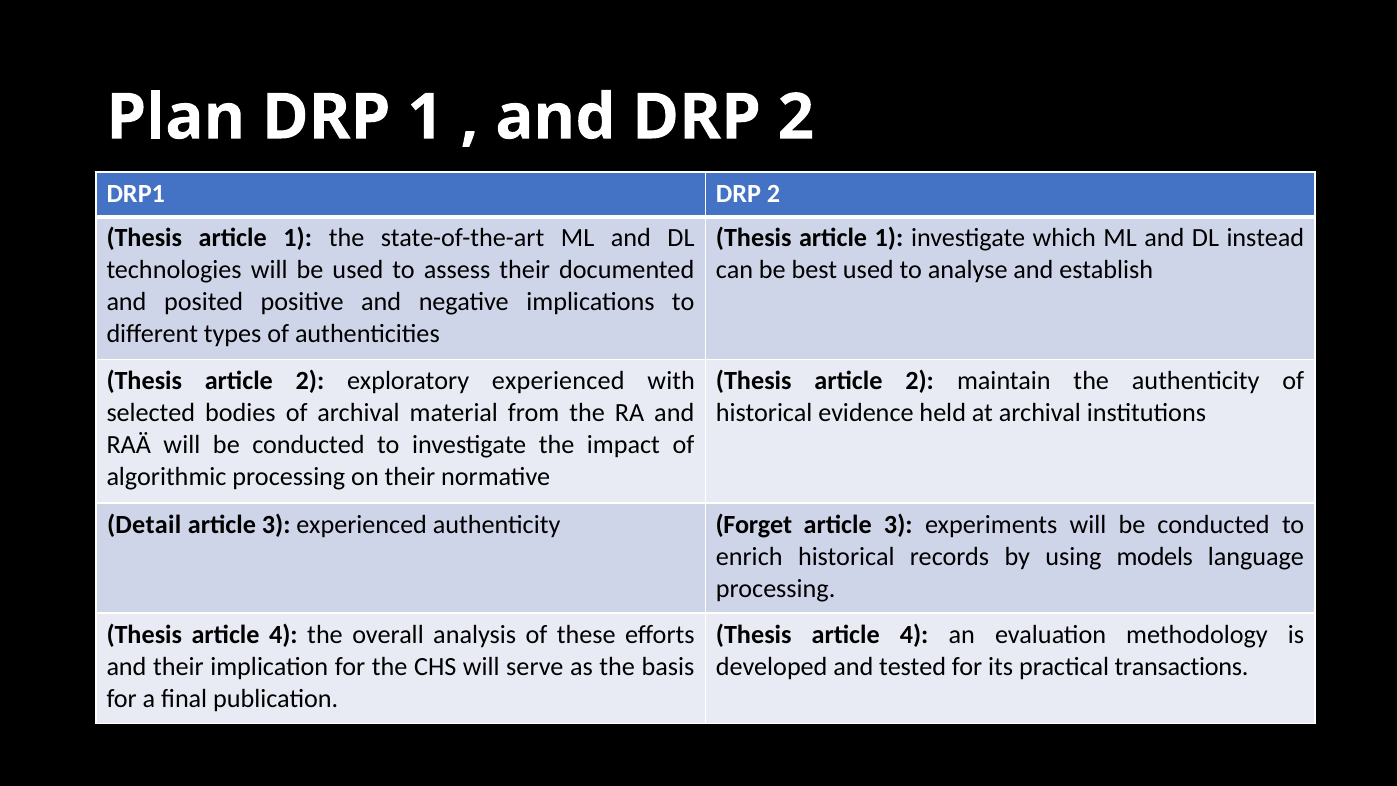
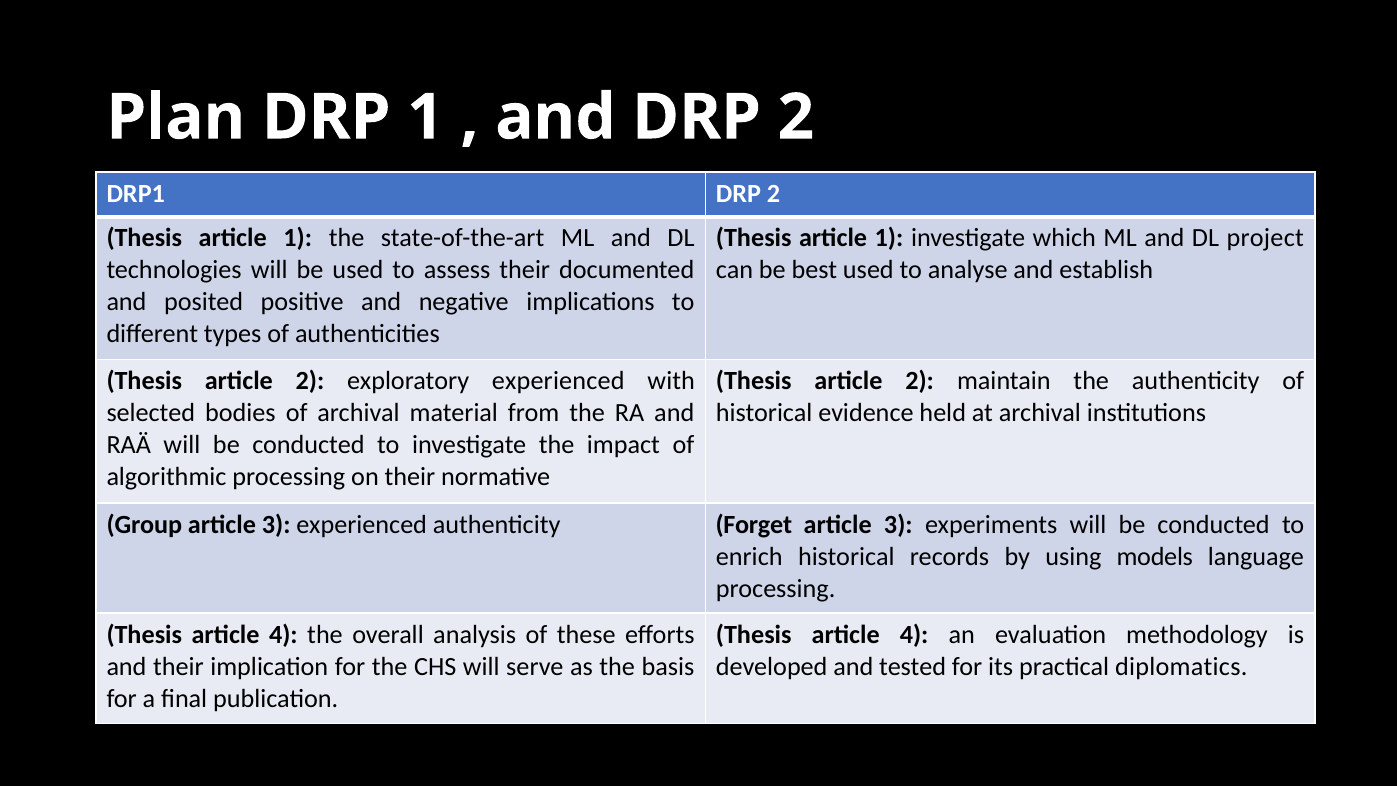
instead: instead -> project (1265, 238)
Detail: Detail -> Group (144, 524)
transactions: transactions -> diplomatics (1181, 666)
